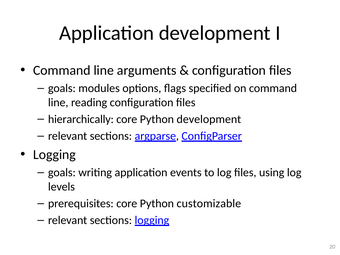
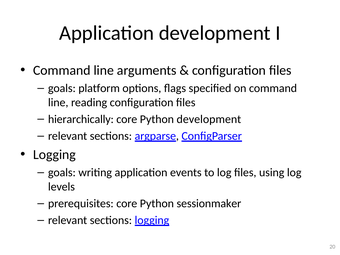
modules: modules -> platform (99, 88)
customizable: customizable -> sessionmaker (209, 203)
